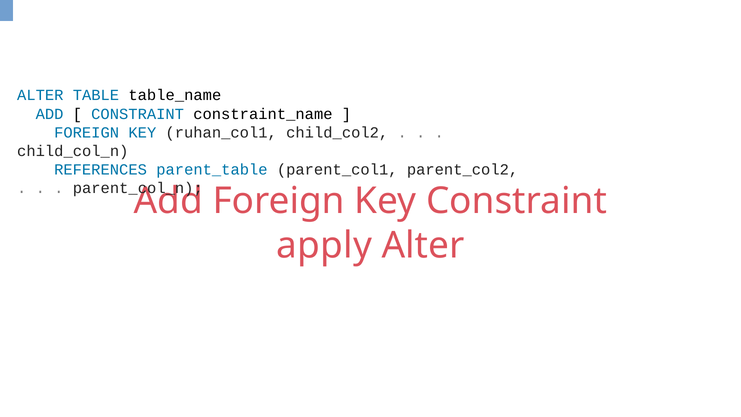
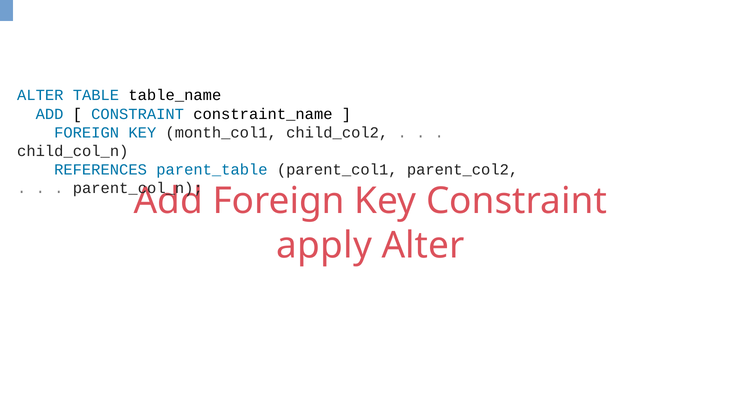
ruhan_col1: ruhan_col1 -> month_col1 (221, 132)
